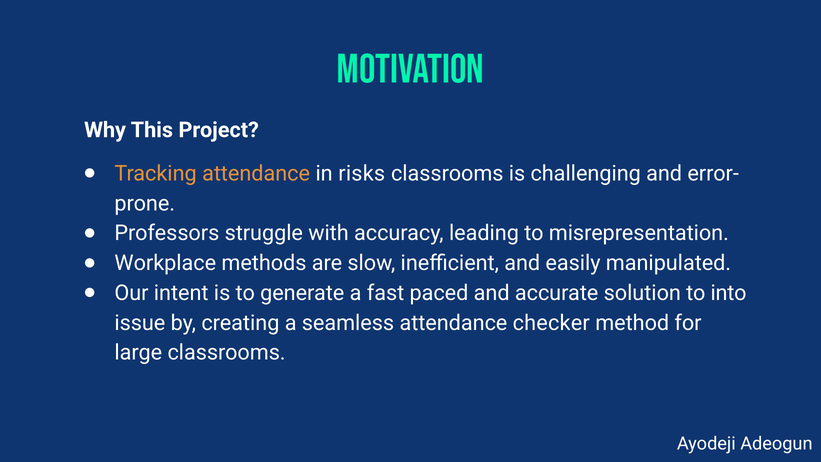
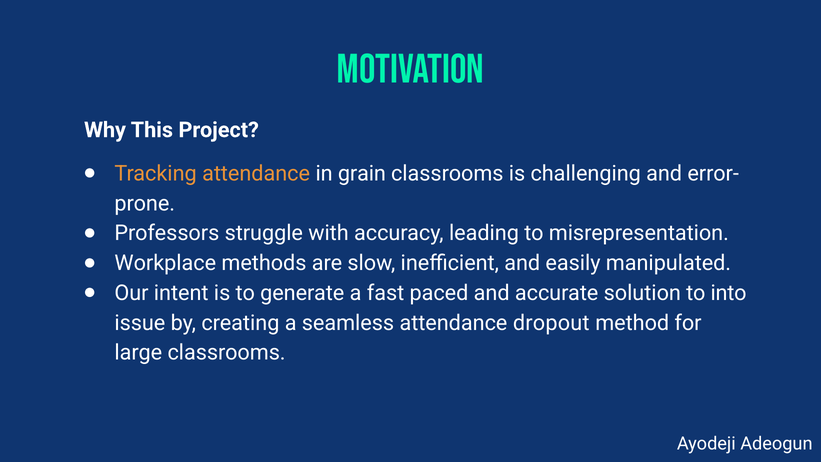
risks: risks -> grain (362, 173)
checker: checker -> dropout (551, 323)
